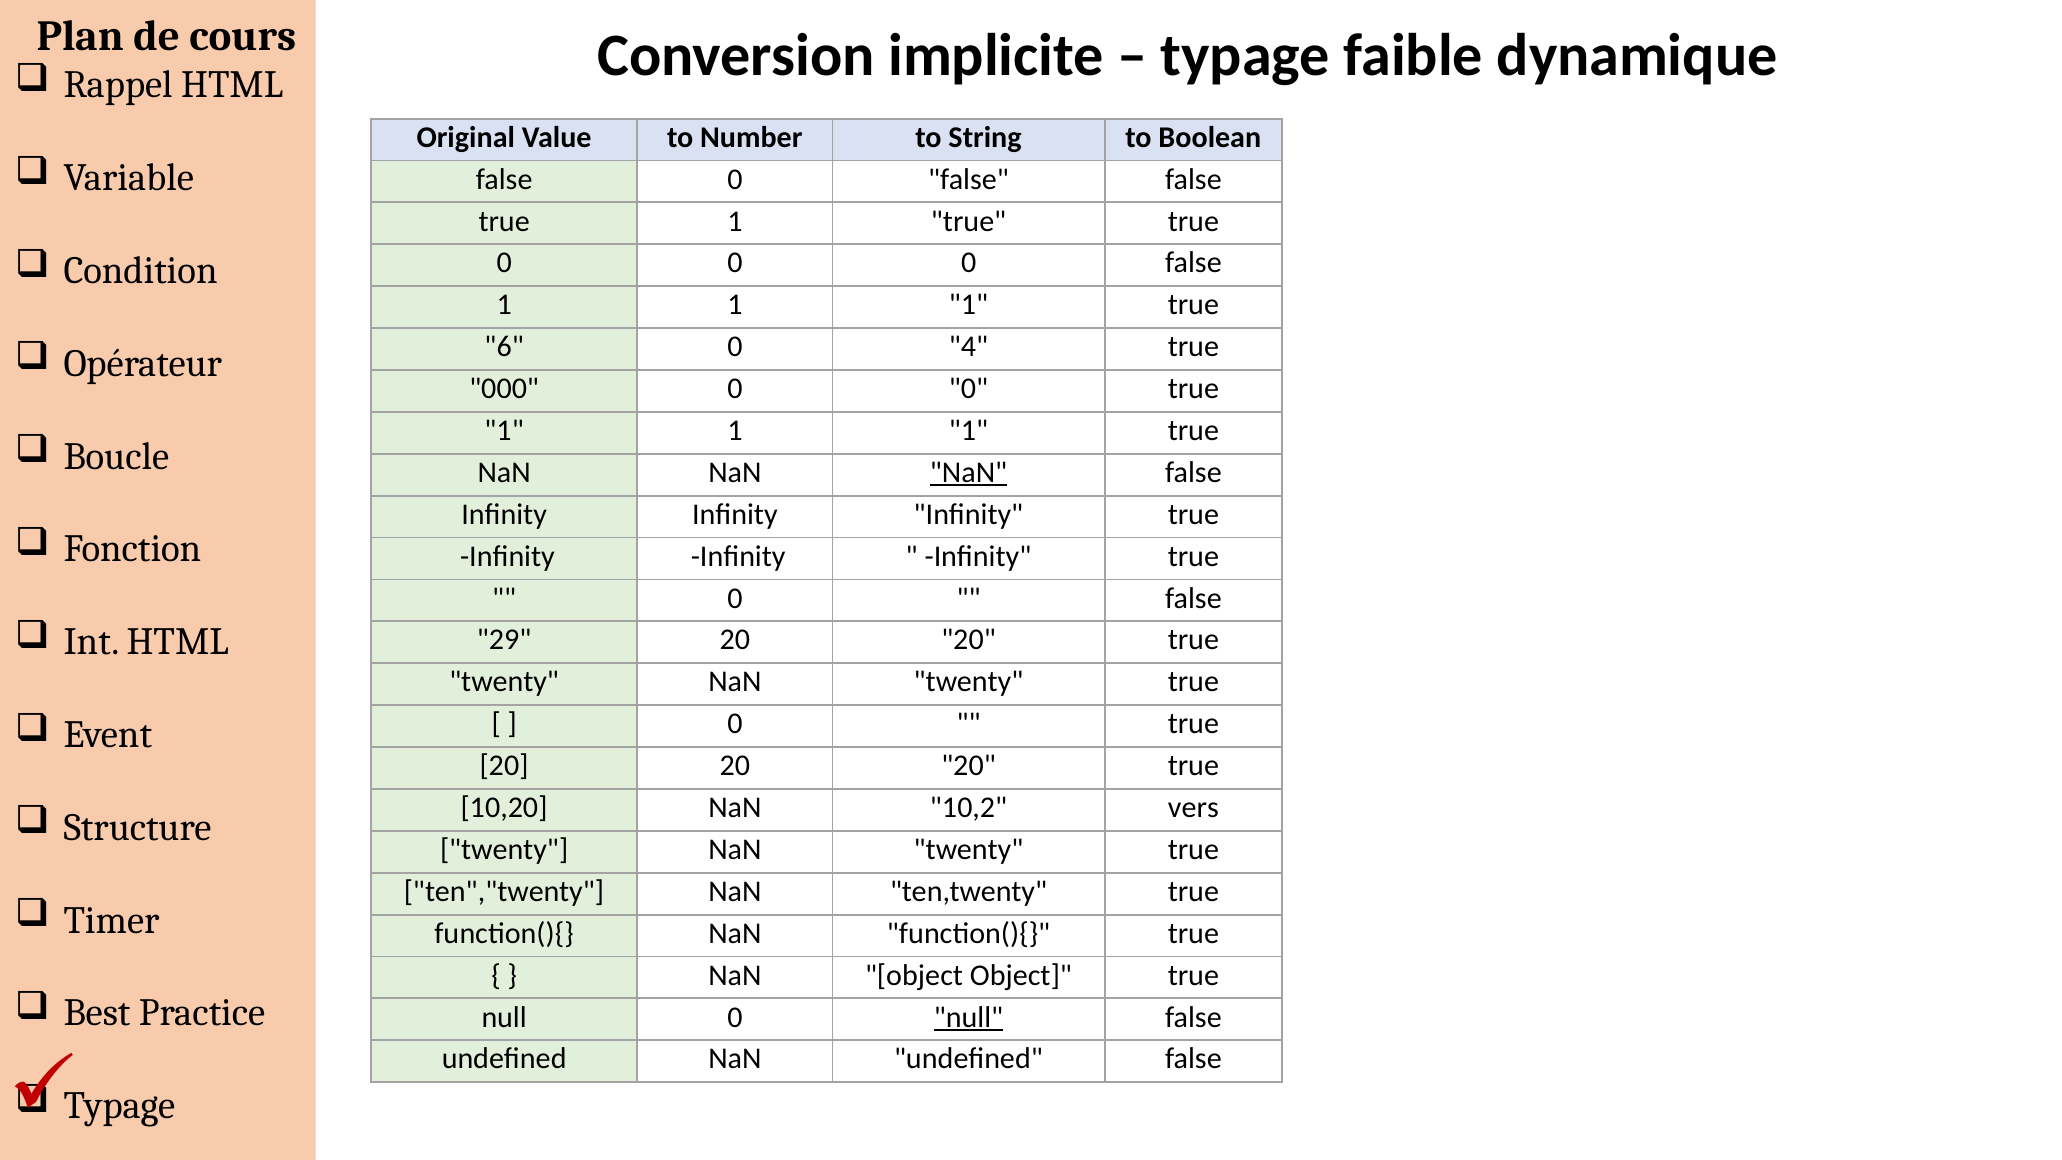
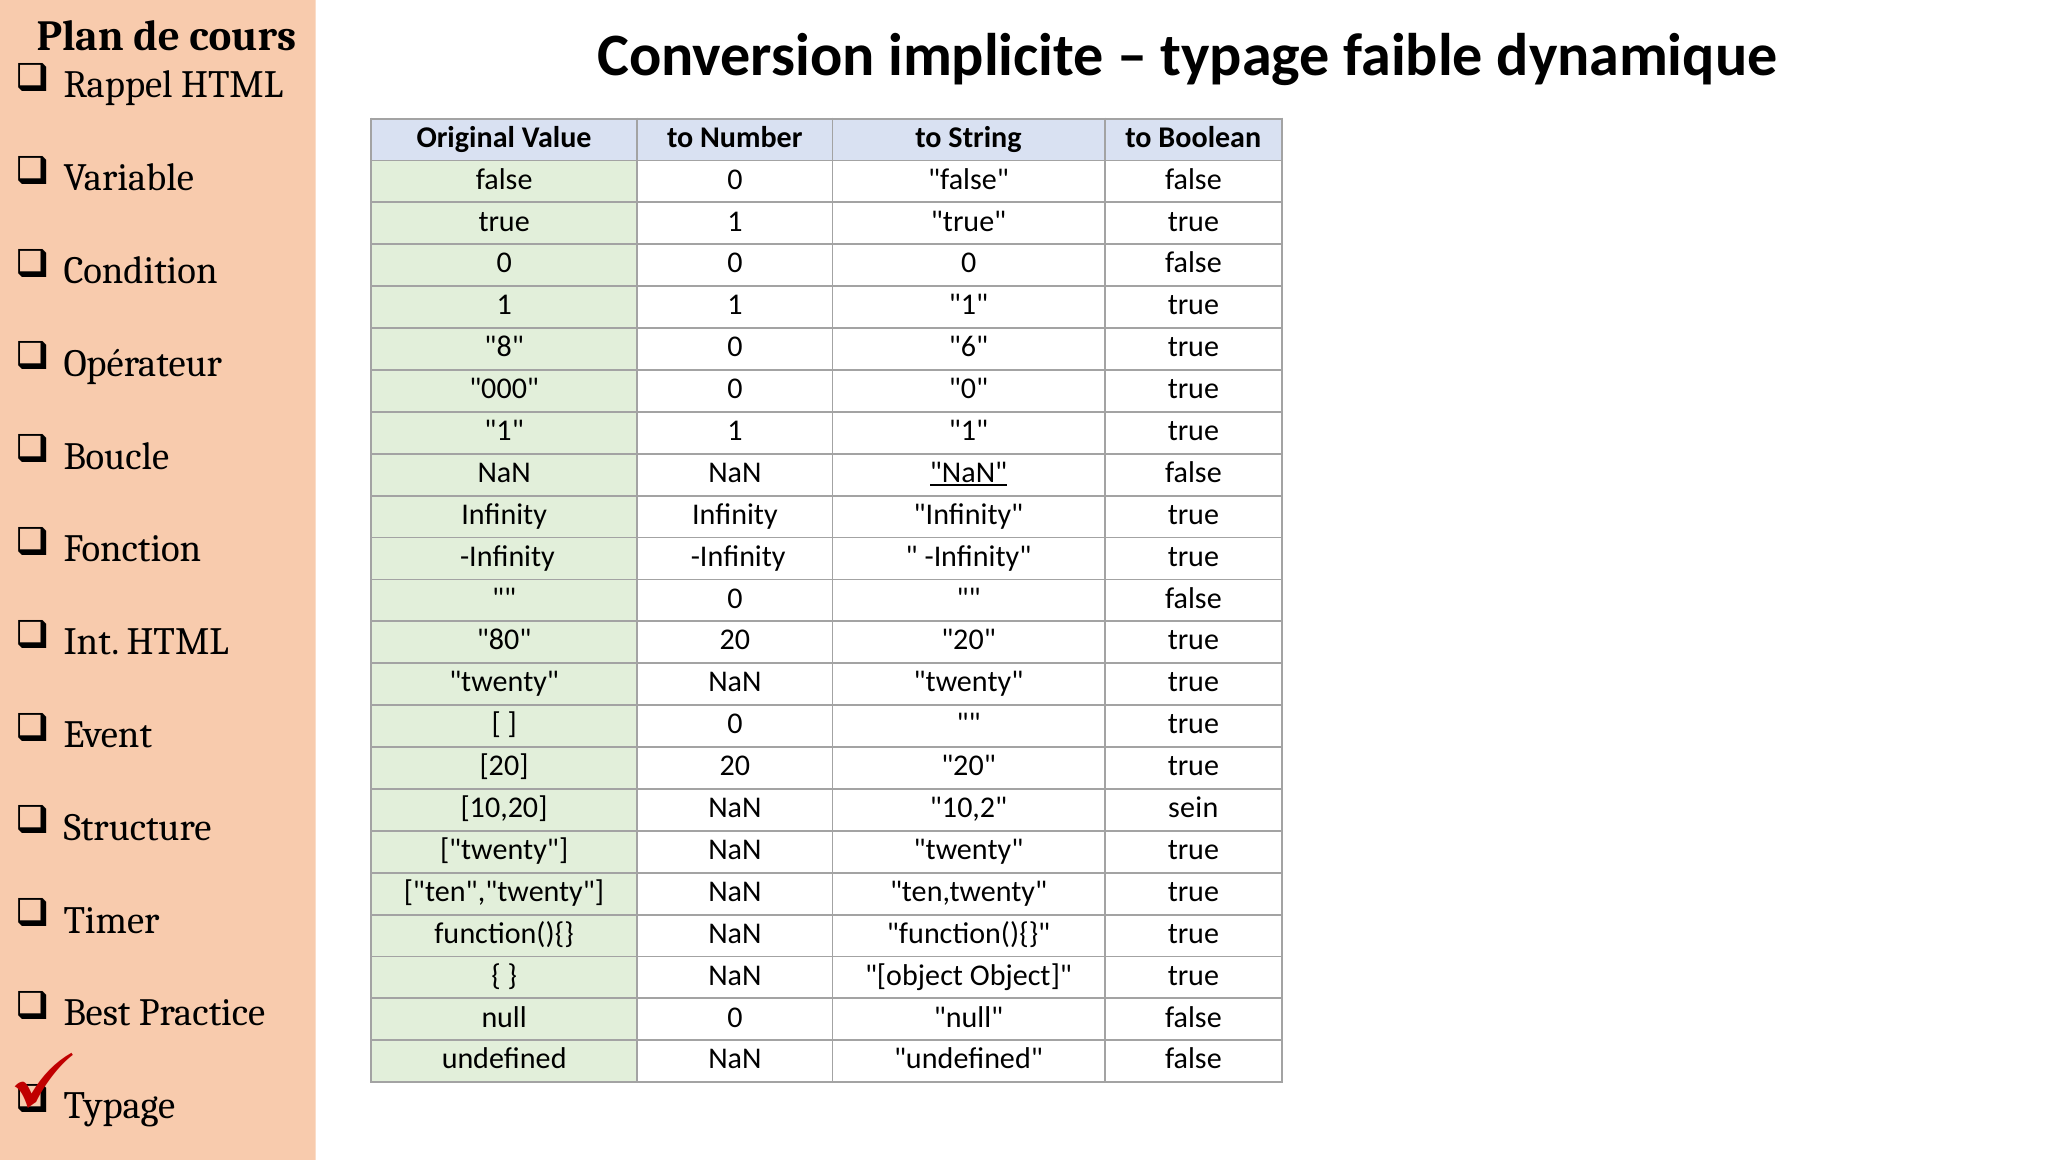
6: 6 -> 8 (504, 347)
4: 4 -> 6 (969, 347)
29: 29 -> 80 (504, 640)
vers: vers -> sein (1193, 808)
null underline: present -> none (969, 1017)
